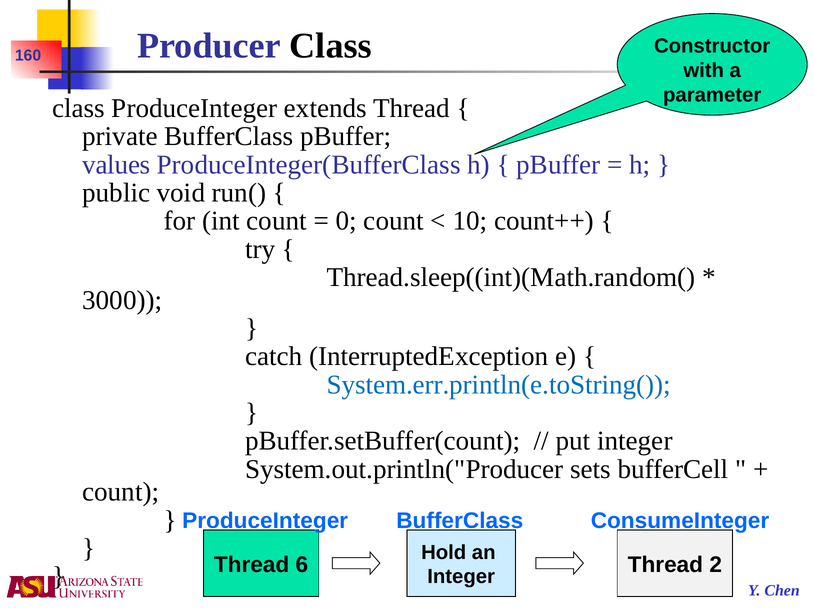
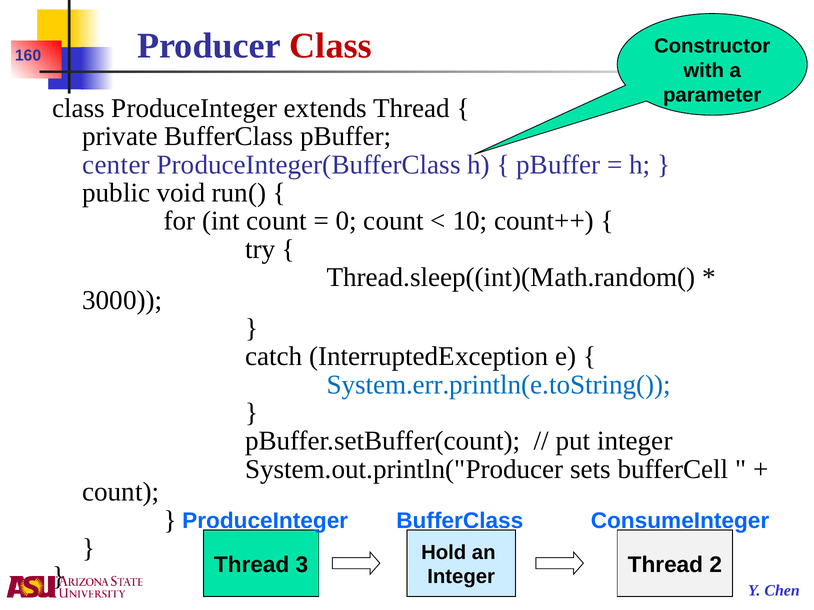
Class colour: black -> red (331, 46)
values: values -> center (116, 165)
6: 6 -> 3 (302, 565)
